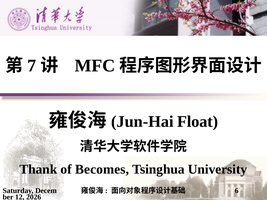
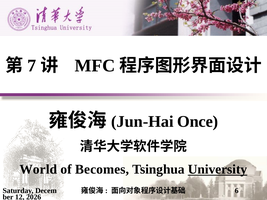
Float: Float -> Once (198, 122)
Thank: Thank -> World (38, 170)
University underline: none -> present (218, 170)
